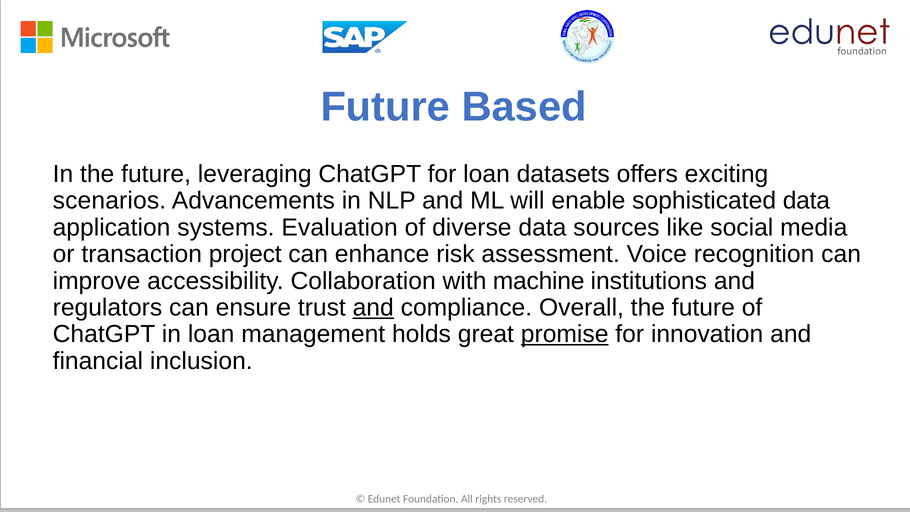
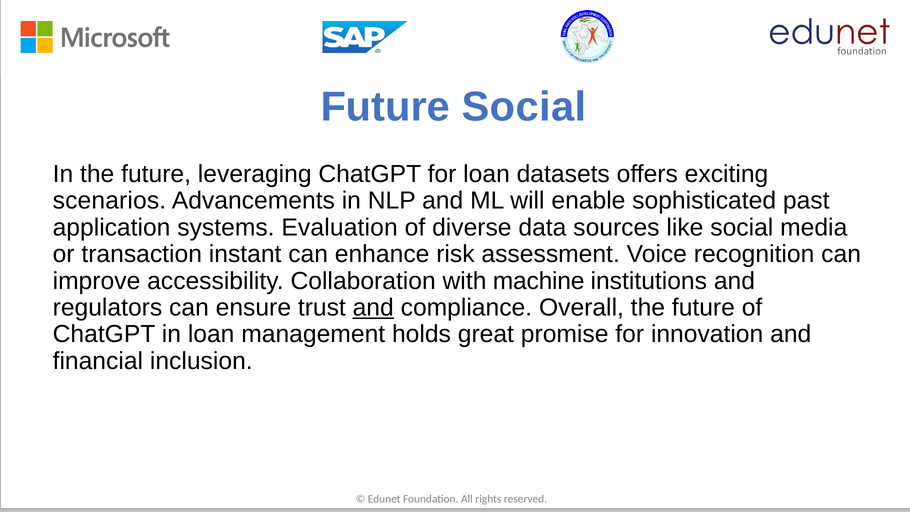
Future Based: Based -> Social (524, 107)
sophisticated data: data -> past (806, 201)
project: project -> instant (245, 254)
promise underline: present -> none (565, 334)
